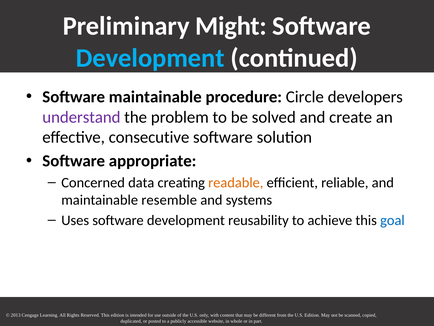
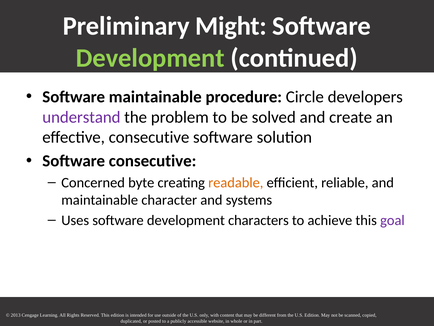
Development colour: light blue -> light green (150, 58)
Software appropriate: appropriate -> consecutive (153, 161)
data: data -> byte (141, 182)
resemble: resemble -> character (169, 200)
reusability: reusability -> characters (258, 220)
goal colour: blue -> purple (392, 220)
